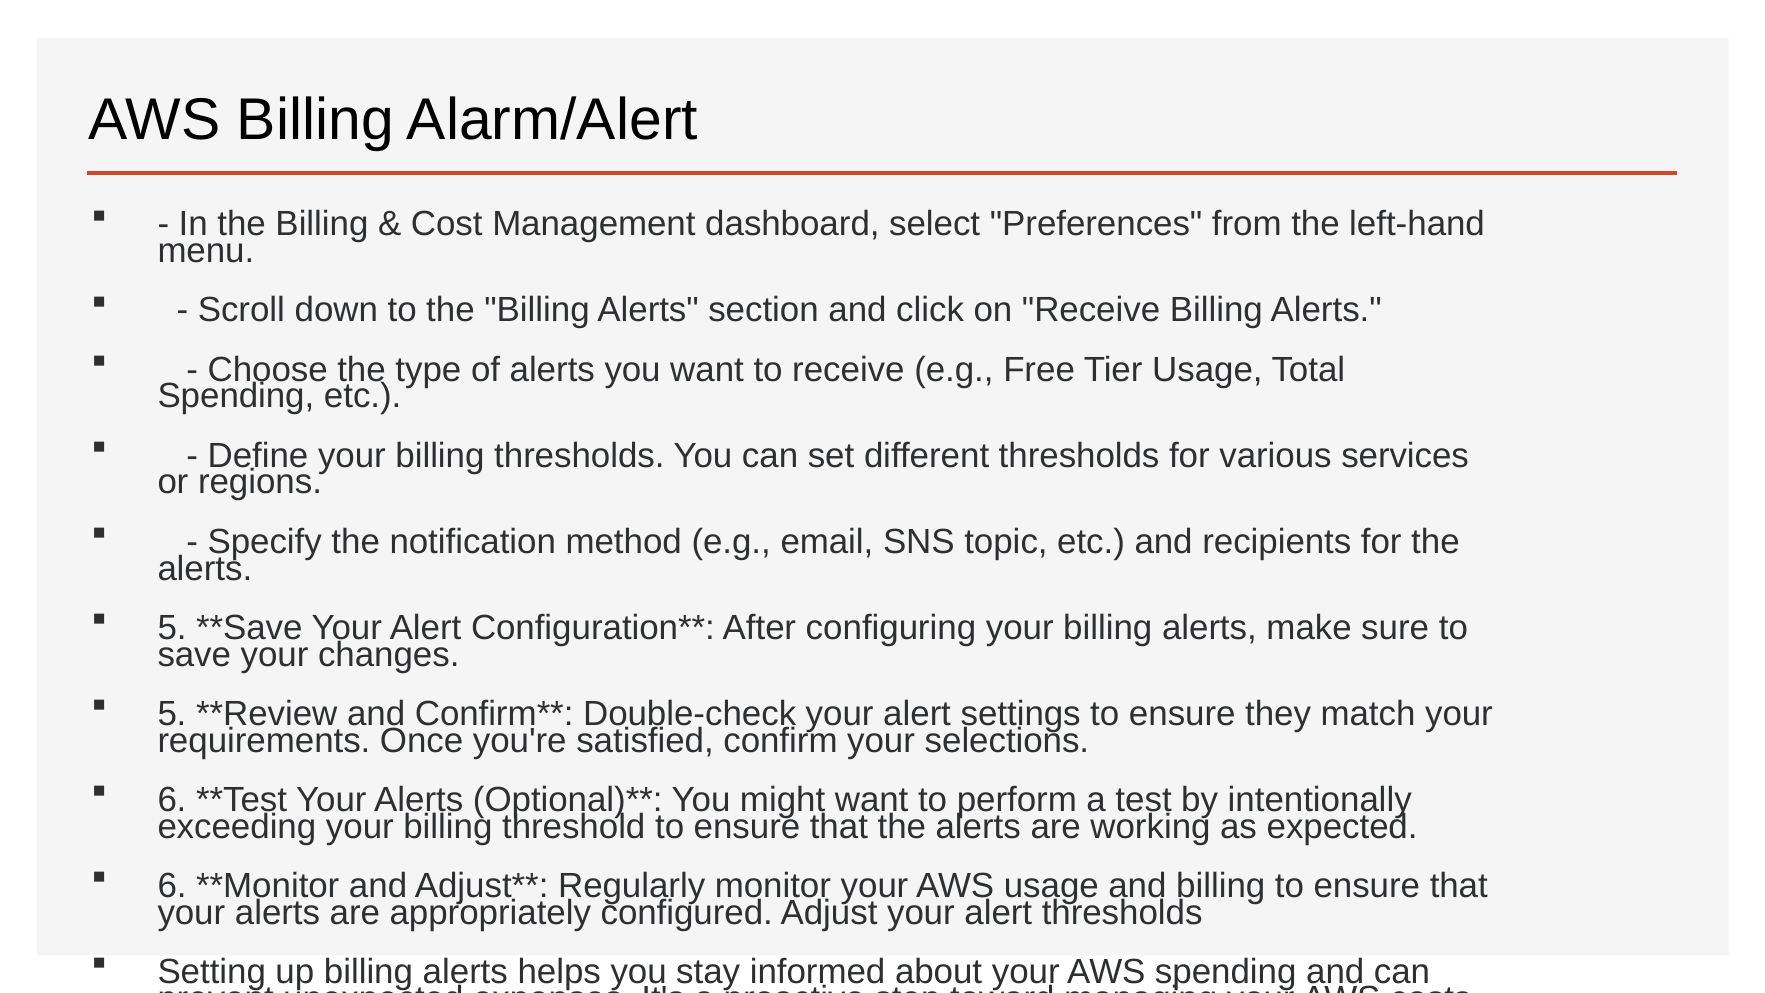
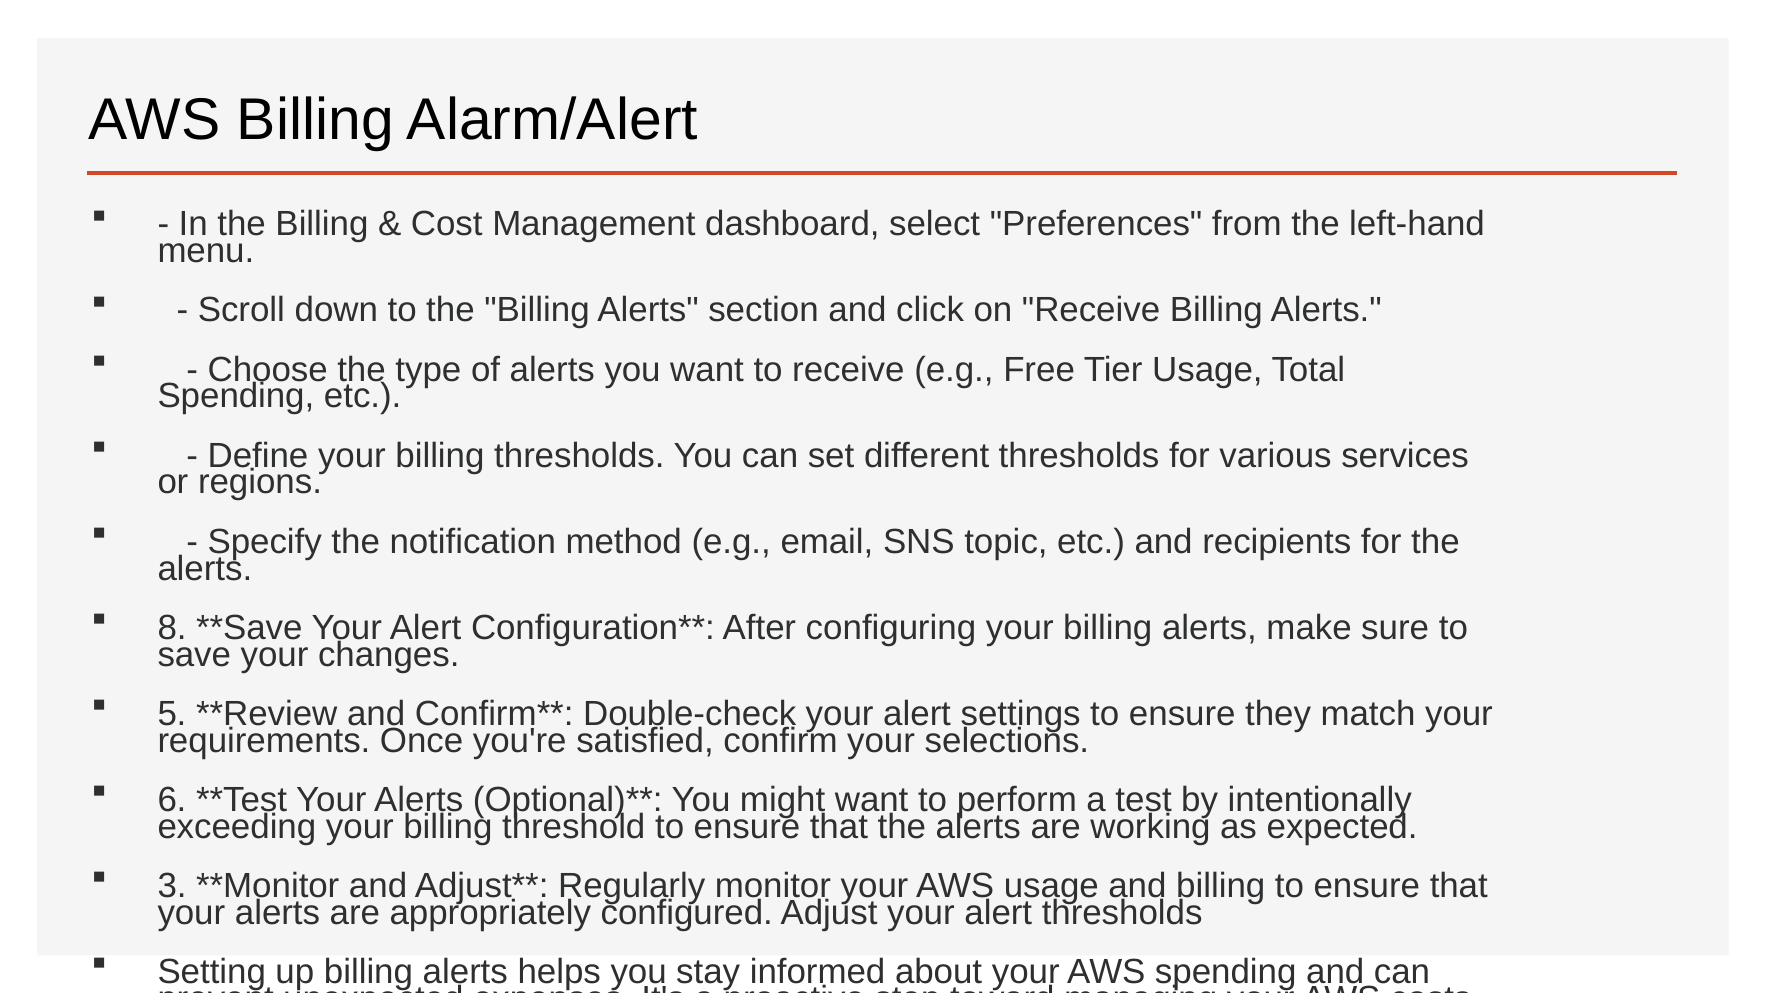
5: 5 -> 8 (172, 628)
6: 6 -> 3 (172, 885)
